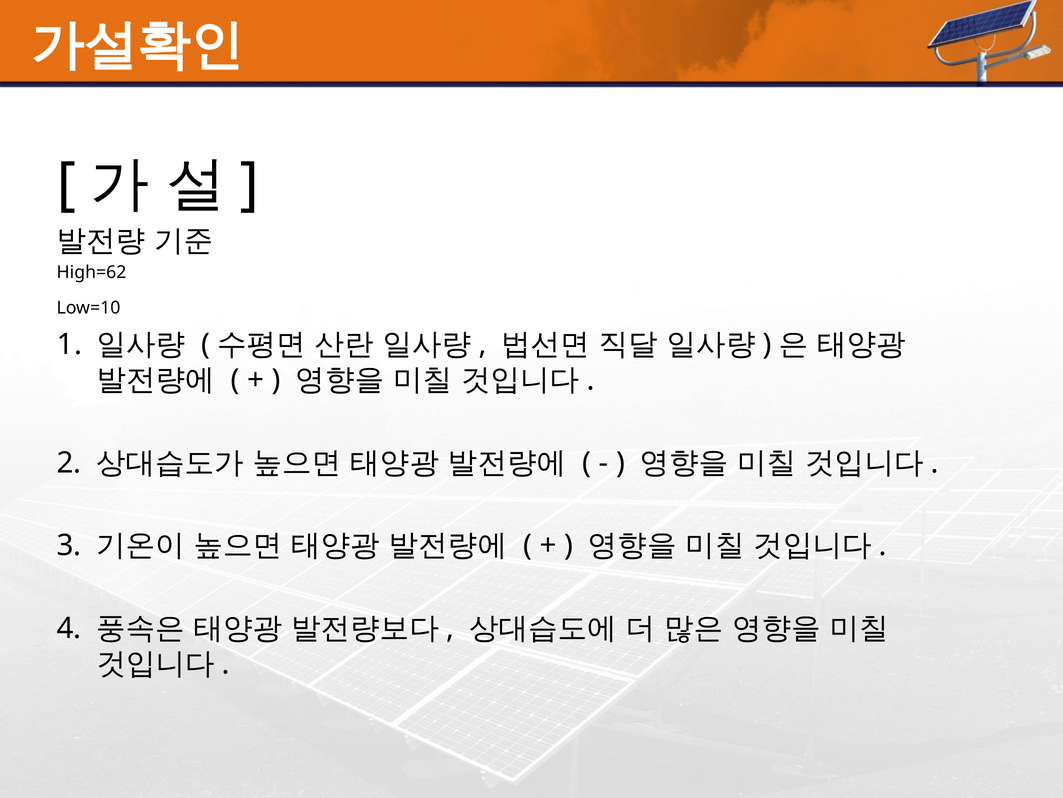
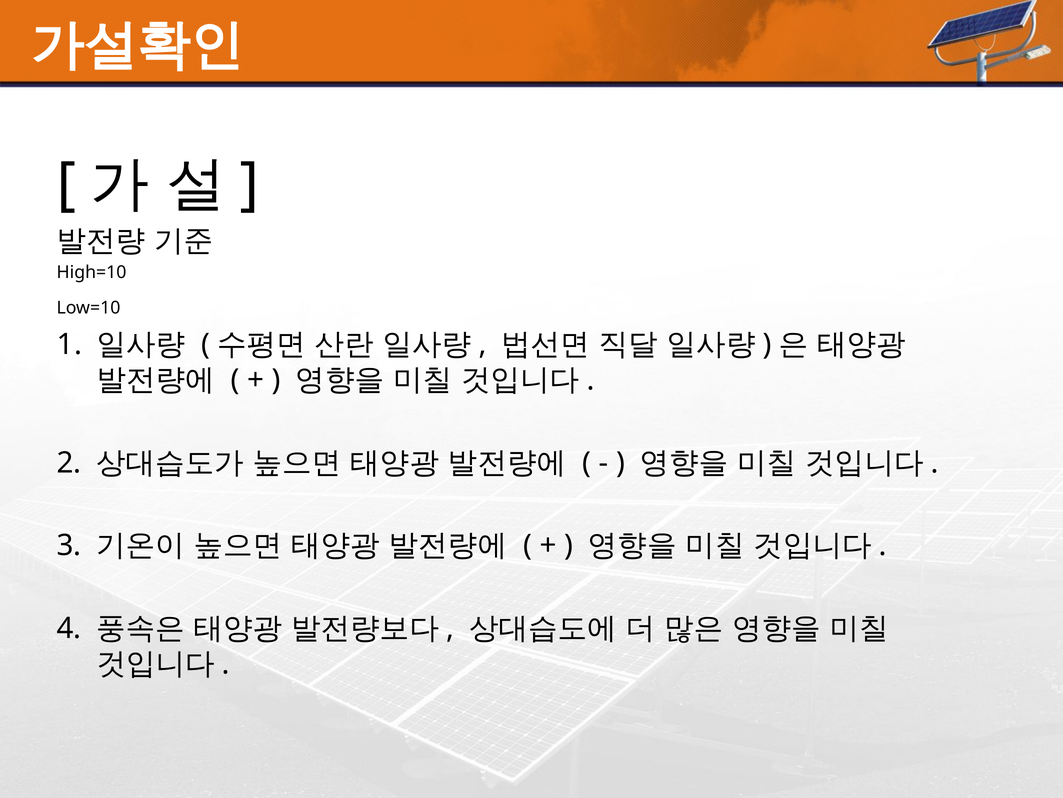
High=62: High=62 -> High=10 (92, 272)
